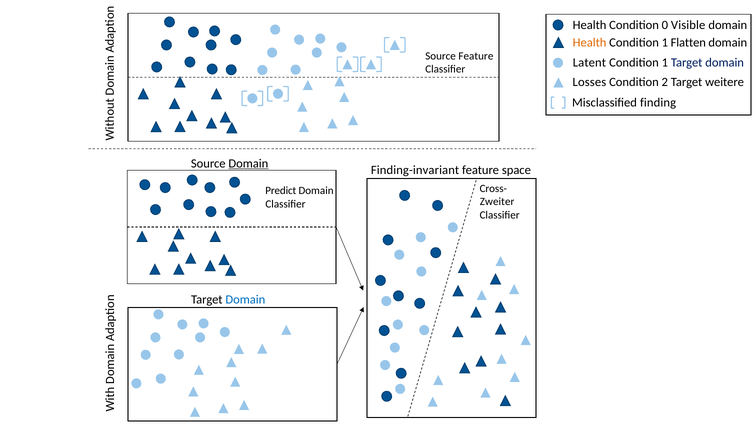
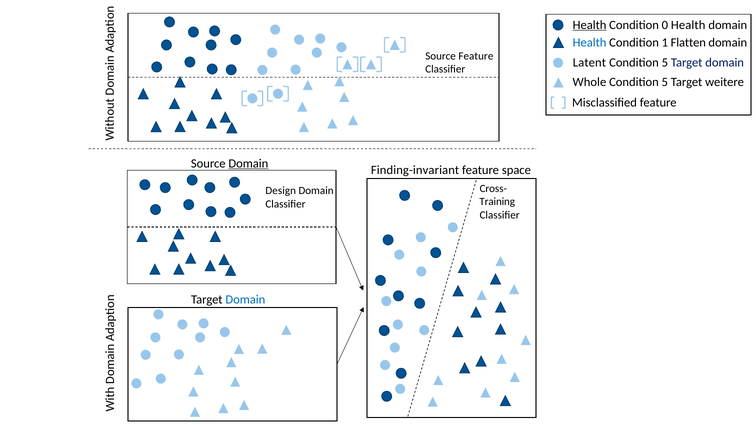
Health underline: none -> present (590, 25)
0 Visible: Visible -> Health (688, 25)
Health colour: orange -> blue (590, 42)
1: 1 -> 5 (665, 63)
Losses: Losses -> Whole (589, 82)
2: 2 -> 5 (665, 82)
Misclassified finding: finding -> feature (658, 102)
Predict: Predict -> Design (281, 191)
Zweiter: Zweiter -> Training (497, 202)
